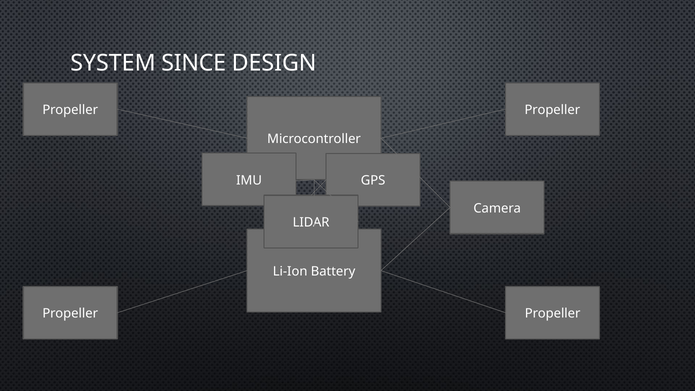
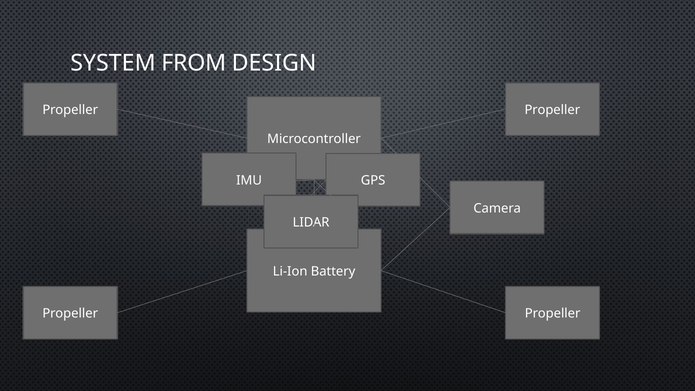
SINCE: SINCE -> FROM (194, 63)
